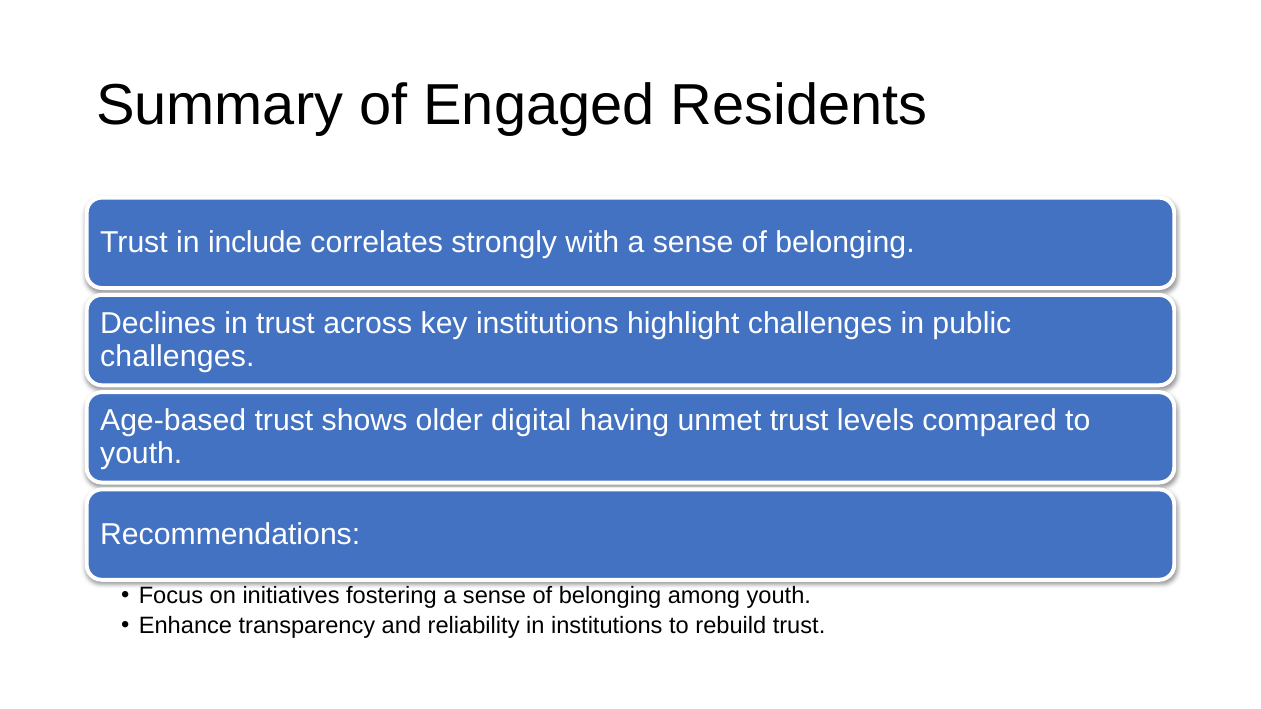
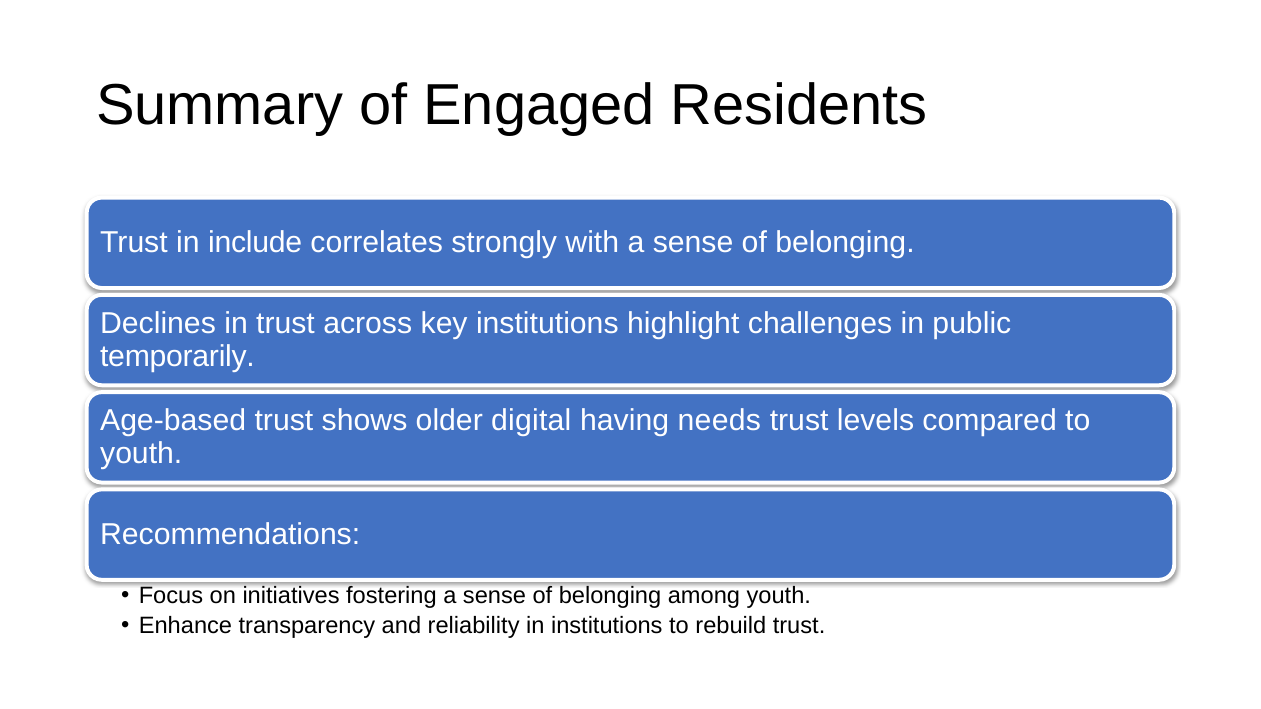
challenges: challenges -> temporarily (177, 356)
unmet: unmet -> needs (719, 421)
